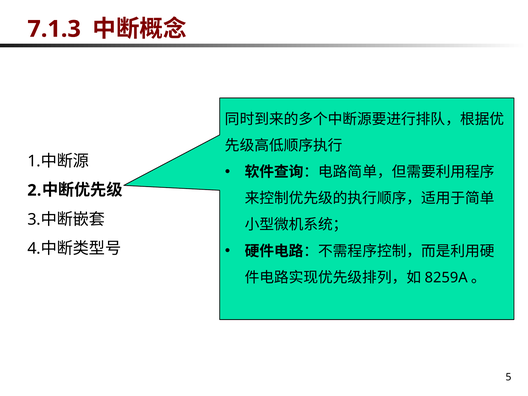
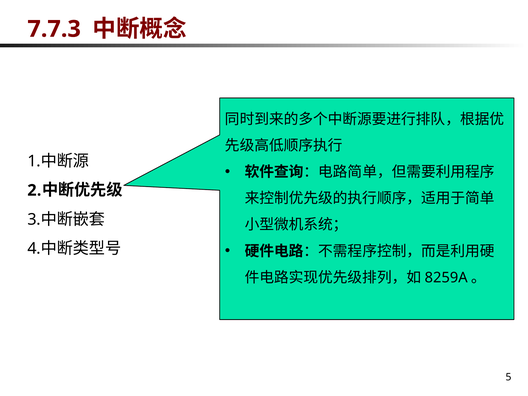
7.1.3: 7.1.3 -> 7.7.3 (54, 29)
